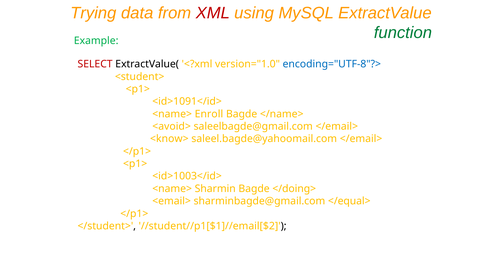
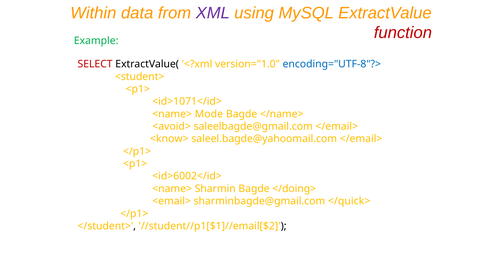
Trying: Trying -> Within (93, 13)
XML colour: red -> purple (213, 13)
function colour: green -> red (403, 33)
<id>1091</id>: <id>1091</id> -> <id>1071</id> (187, 102)
Enroll: Enroll -> Mode (209, 114)
<id>1003</id>: <id>1003</id> -> <id>6002</id> (187, 176)
</equal>: </equal> -> </quick> (349, 201)
